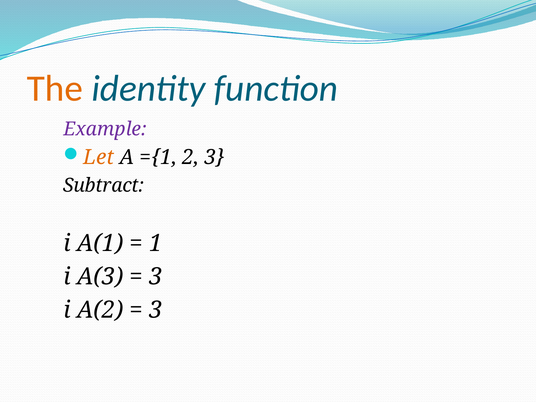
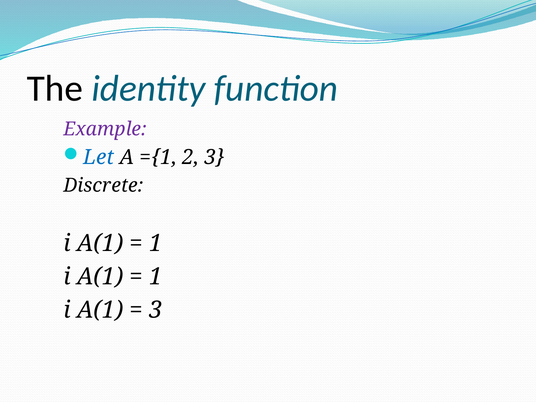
The colour: orange -> black (55, 89)
Let colour: orange -> blue (99, 157)
Subtract: Subtract -> Discrete (103, 185)
A(3: A(3 -> A(1 (100, 277)
3: 3 -> 1 (156, 277)
A(2: A(2 -> A(1 (100, 310)
